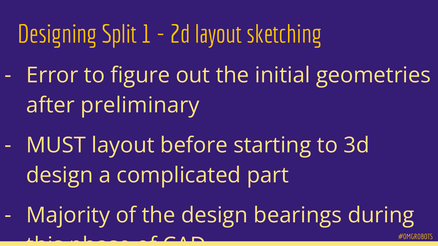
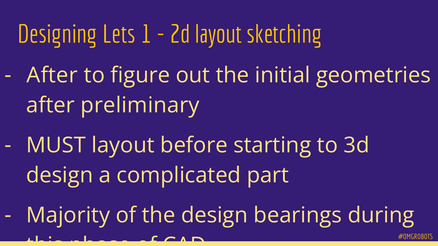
Split: Split -> Lets (119, 34)
Error: Error -> After (52, 75)
